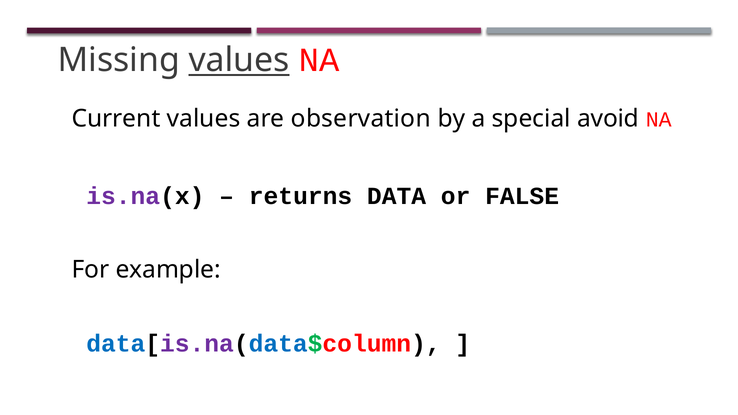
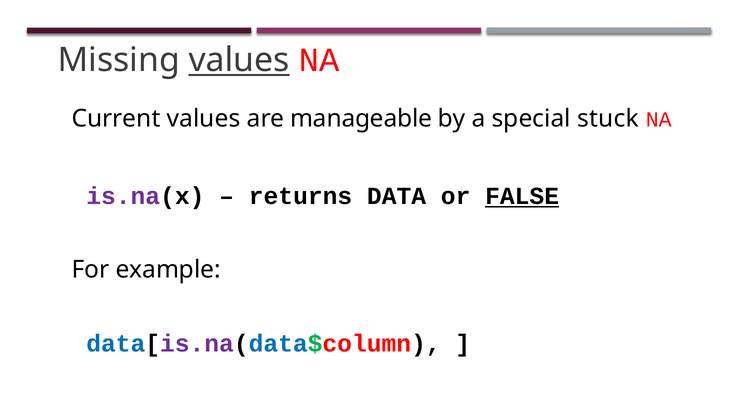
observation: observation -> manageable (361, 119)
avoid: avoid -> stuck (608, 119)
FALSE underline: none -> present (522, 196)
